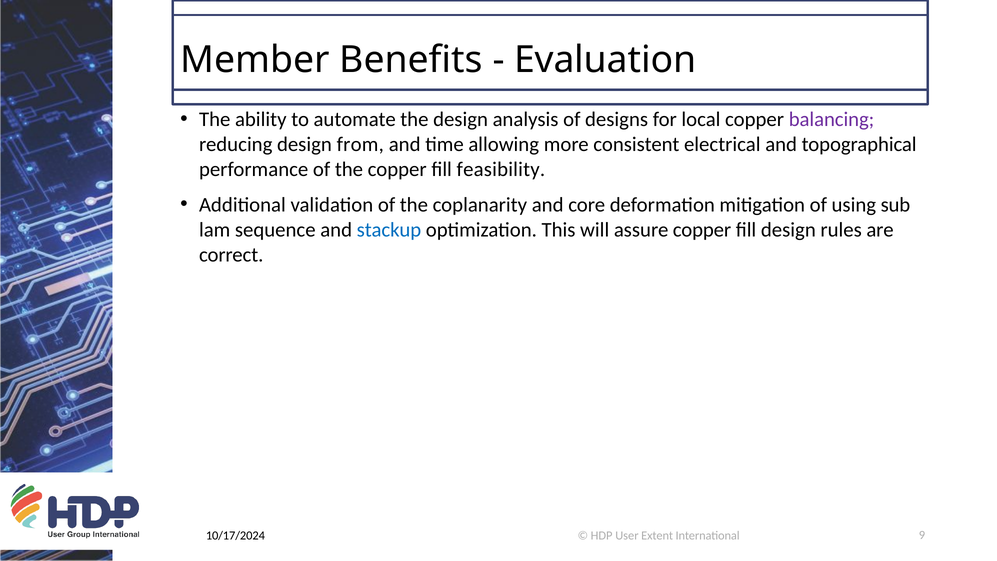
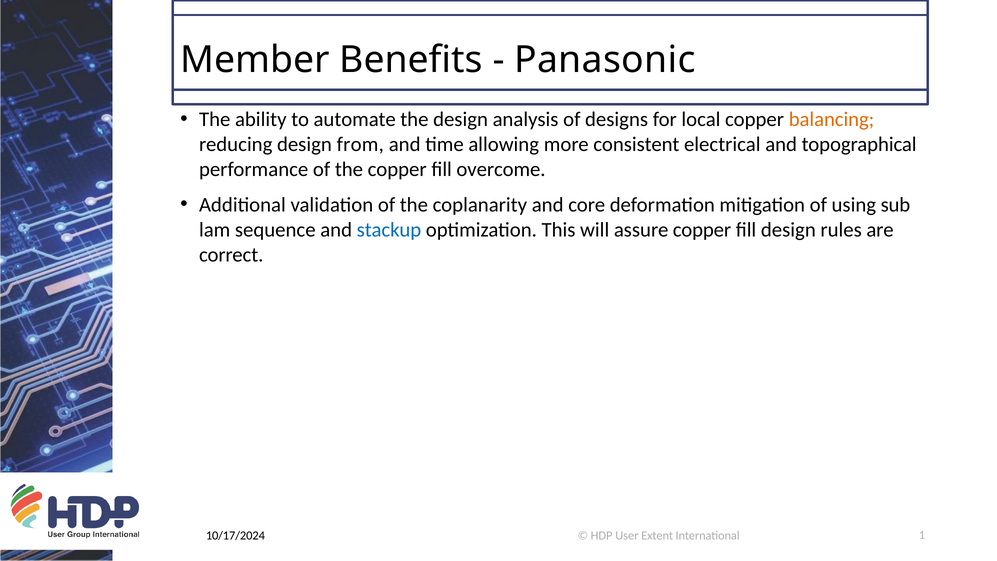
Evaluation: Evaluation -> Panasonic (605, 60)
balancing colour: purple -> orange (832, 120)
feasibility: feasibility -> overcome (501, 169)
9: 9 -> 1 (922, 535)
